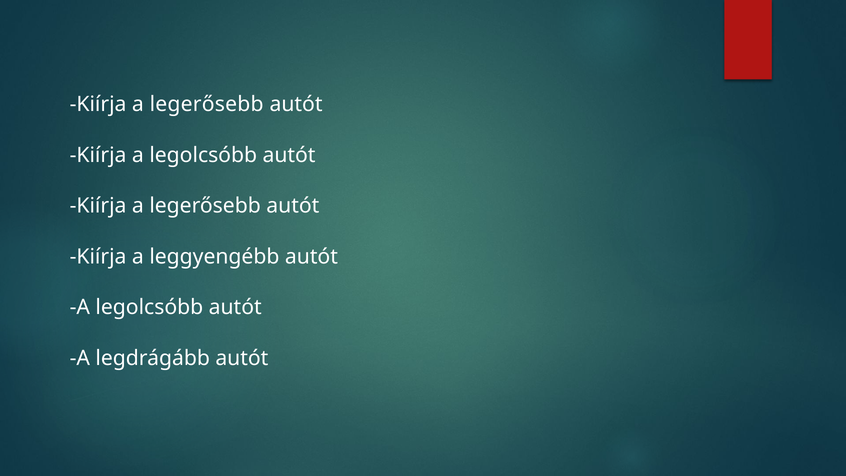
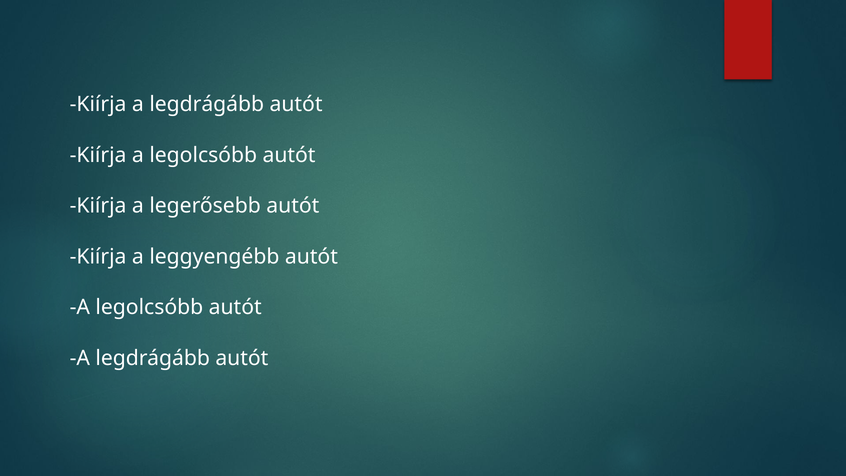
legerősebb: legerősebb -> legdrágább (207, 104)
